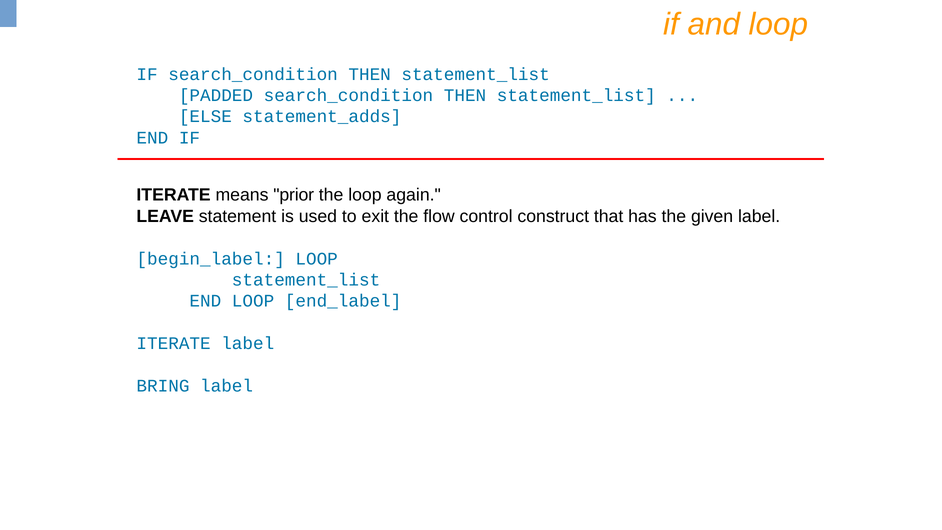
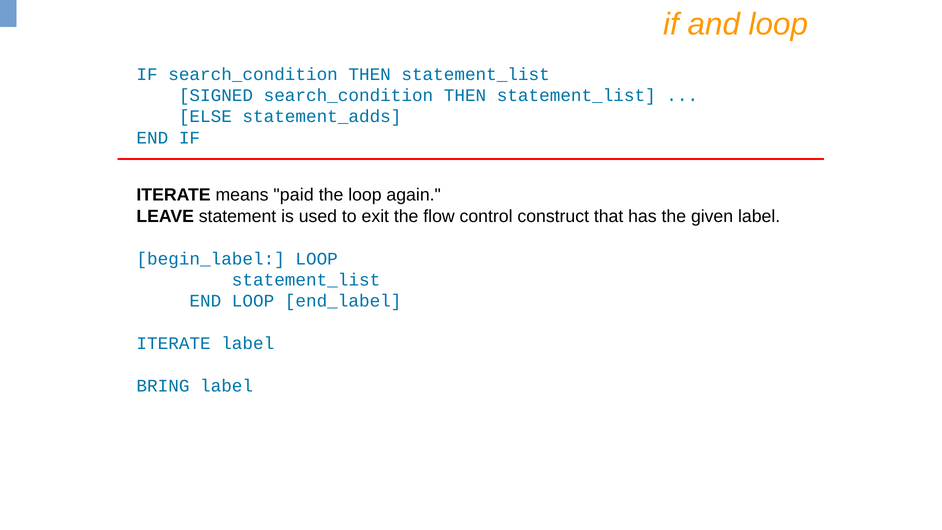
PADDED: PADDED -> SIGNED (216, 95)
prior: prior -> paid (294, 195)
